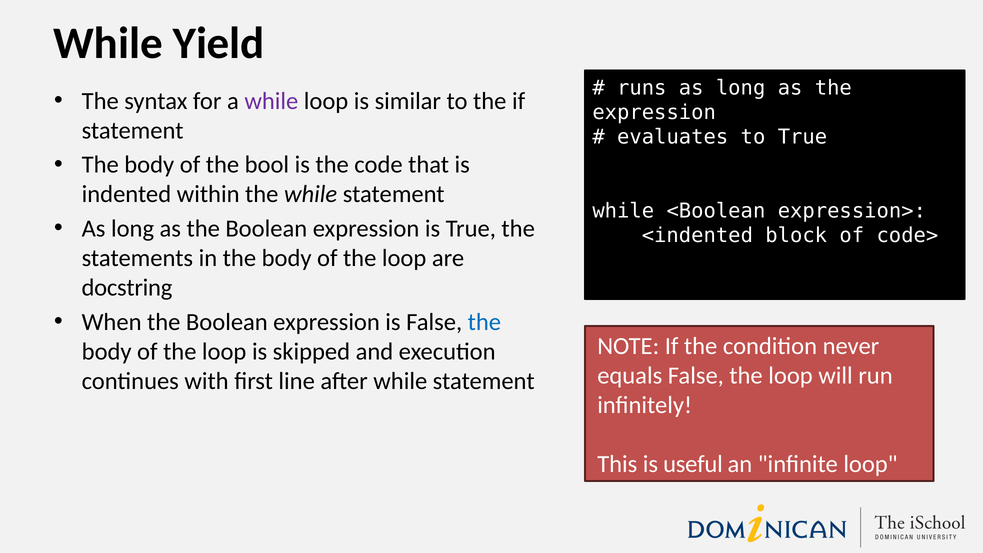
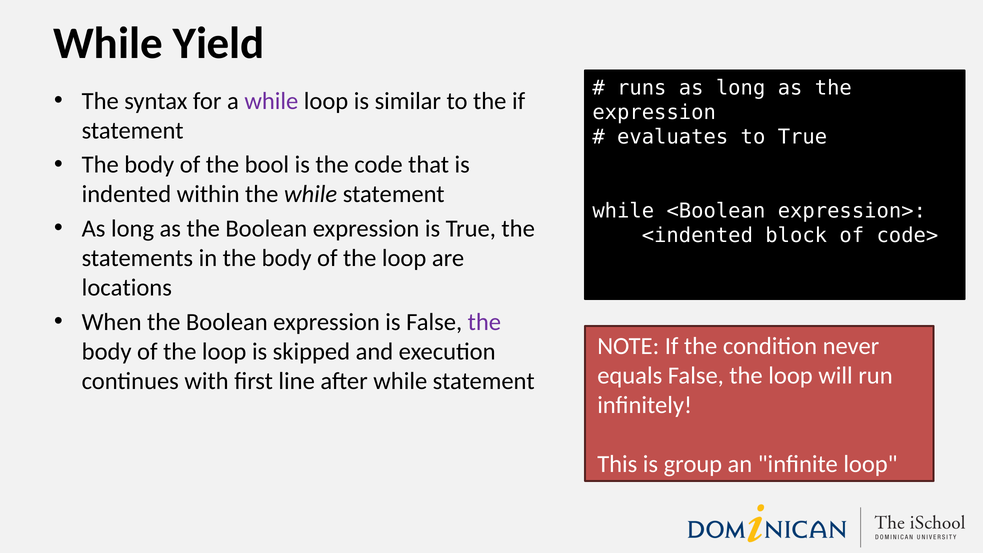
docstring: docstring -> locations (127, 288)
the colour: blue -> purple (484, 322)
useful: useful -> group (693, 464)
